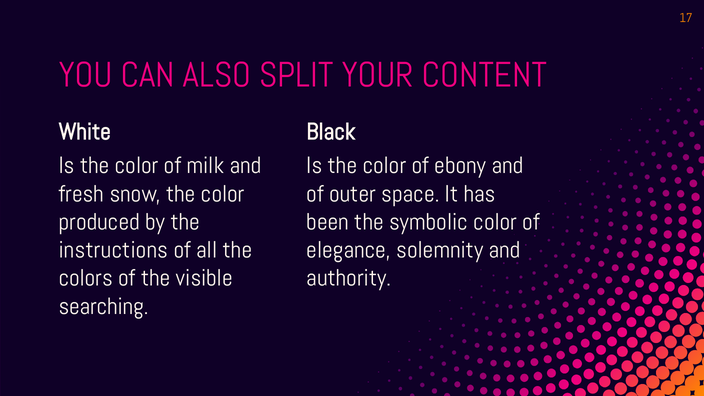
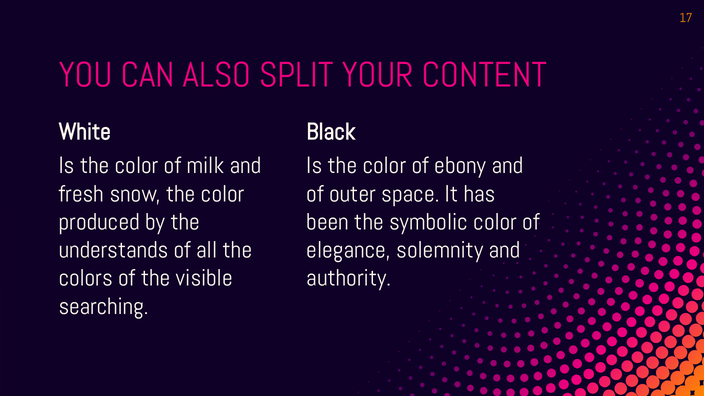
instructions: instructions -> understands (114, 250)
